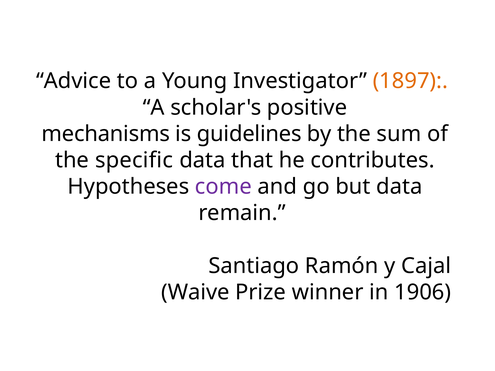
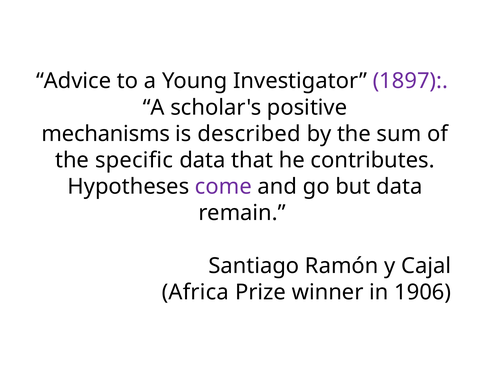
1897 colour: orange -> purple (410, 81)
guidelines: guidelines -> described (249, 134)
Waive: Waive -> Africa (195, 292)
